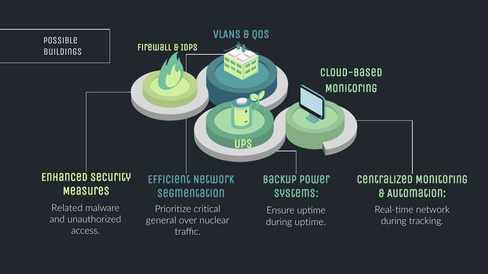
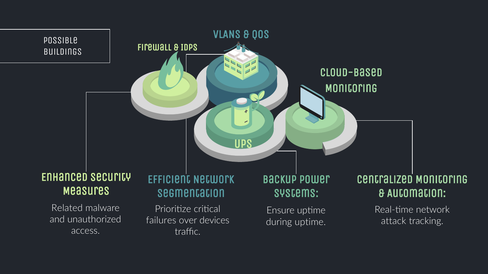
general: general -> failures (161, 221)
nuclear: nuclear -> devices (214, 221)
during: during -> attack (394, 222)
